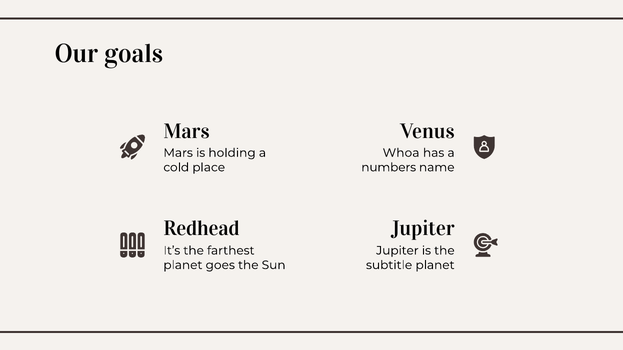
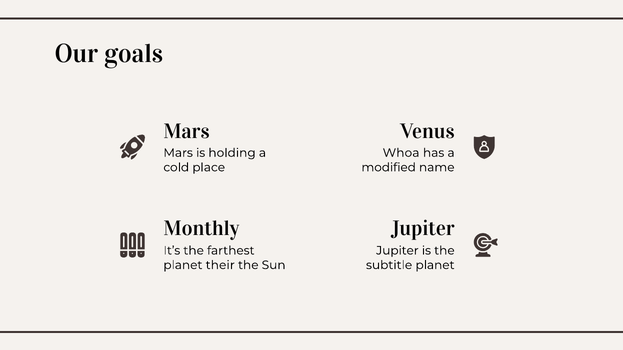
numbers: numbers -> modified (389, 168)
Redhead: Redhead -> Monthly (201, 229)
goes: goes -> their (220, 265)
